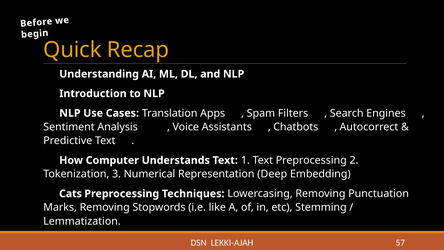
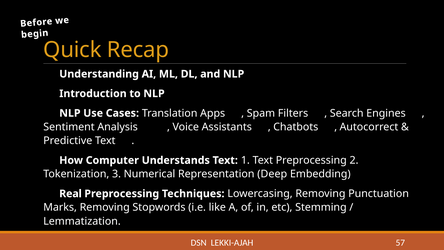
Cats: Cats -> Real (70, 194)
